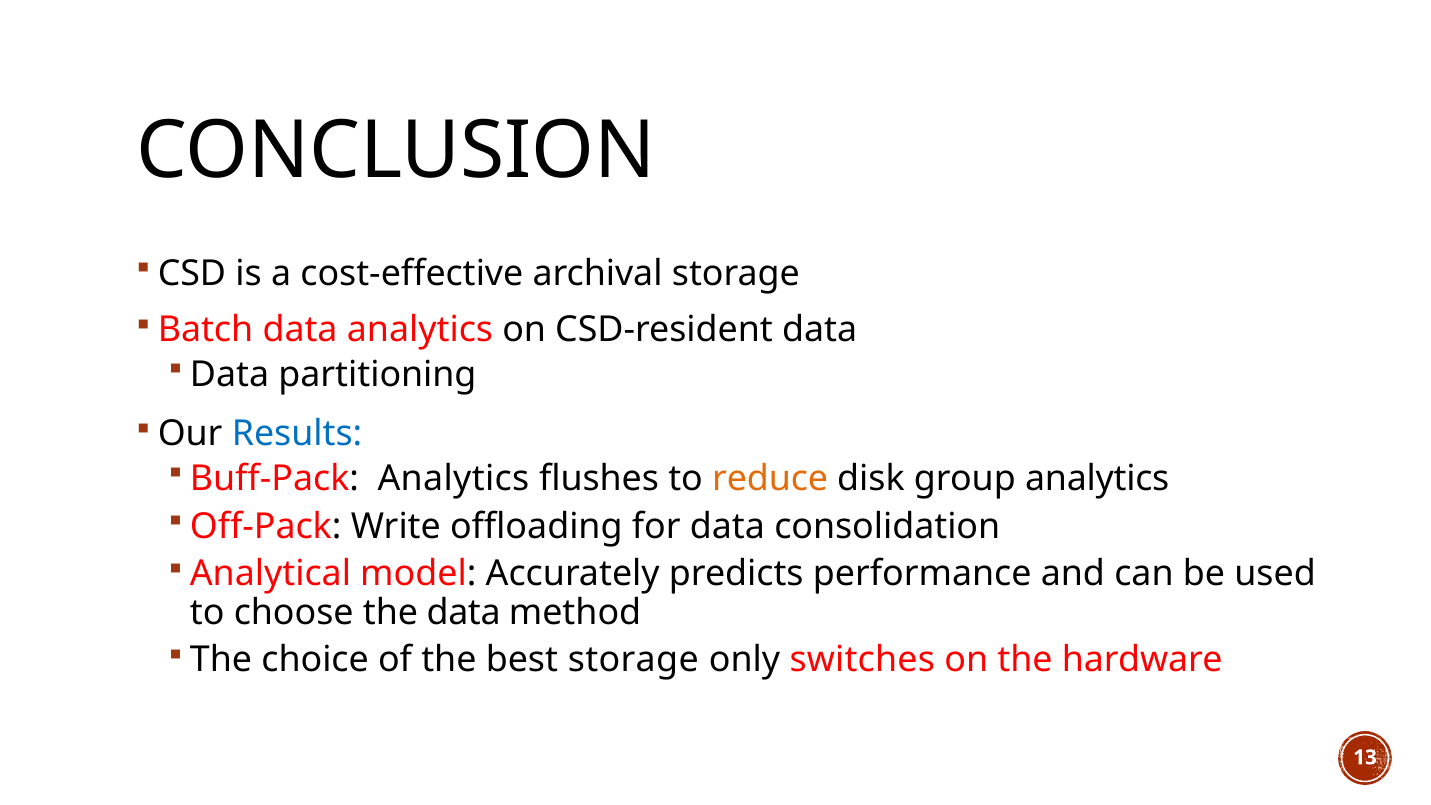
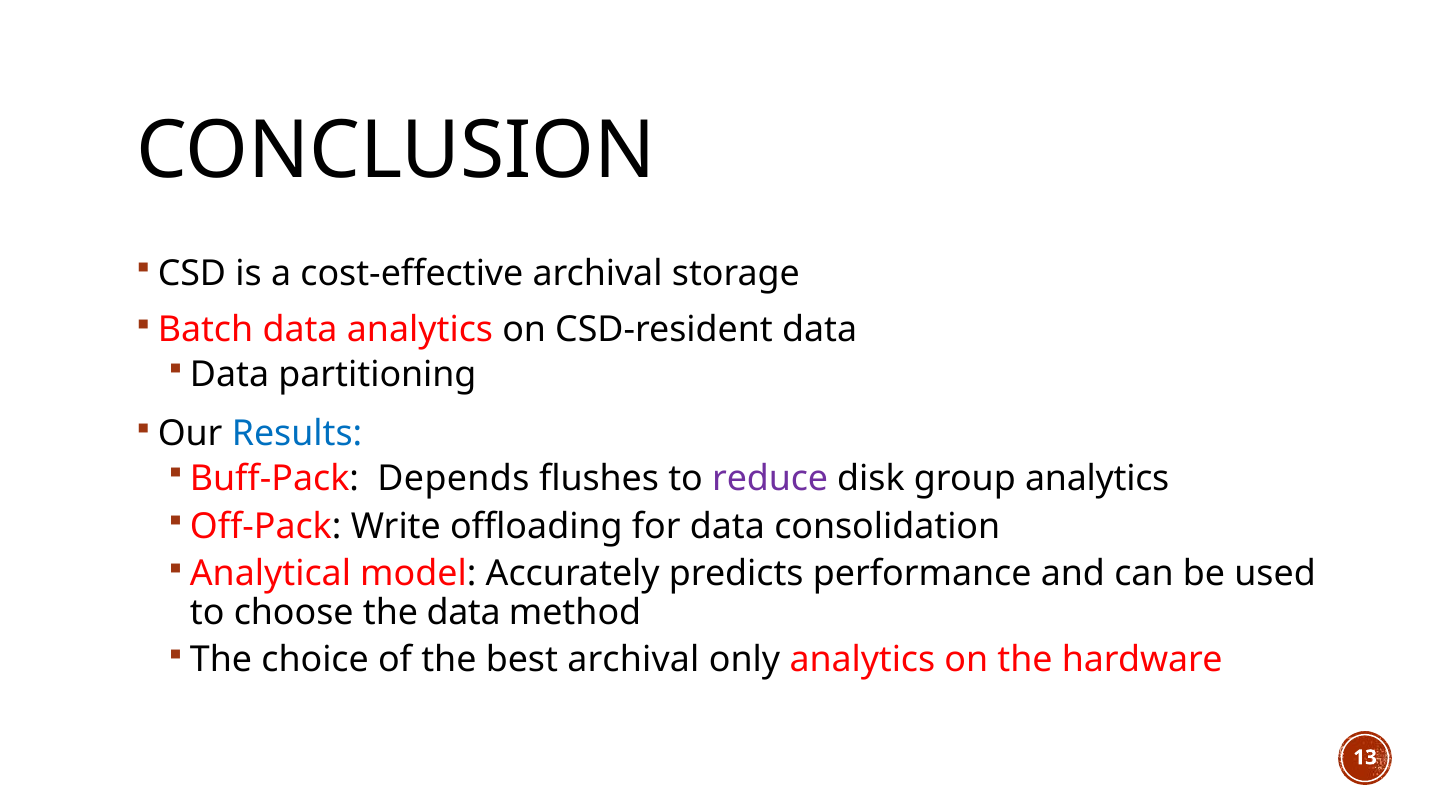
Buff-Pack Analytics: Analytics -> Depends (453, 479)
reduce colour: orange -> purple (770, 479)
best storage: storage -> archival (633, 660)
only switches: switches -> analytics (862, 660)
